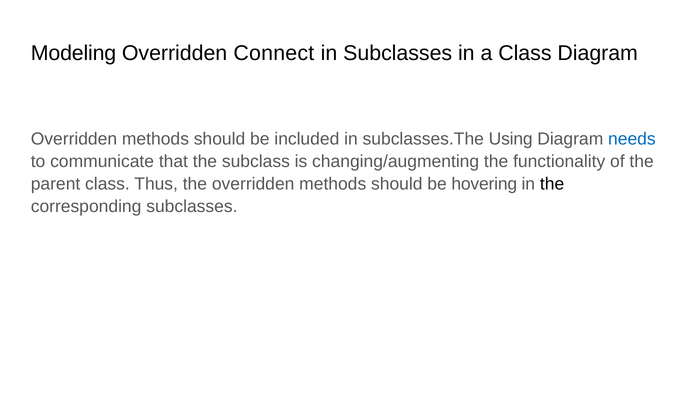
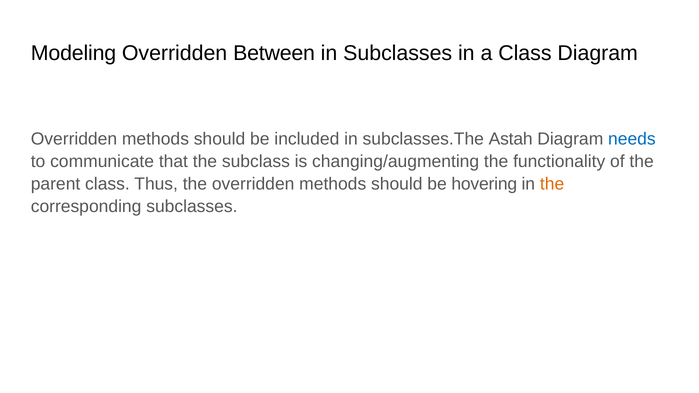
Connect: Connect -> Between (274, 53)
Using: Using -> Astah (511, 139)
the colour: black -> orange (552, 184)
